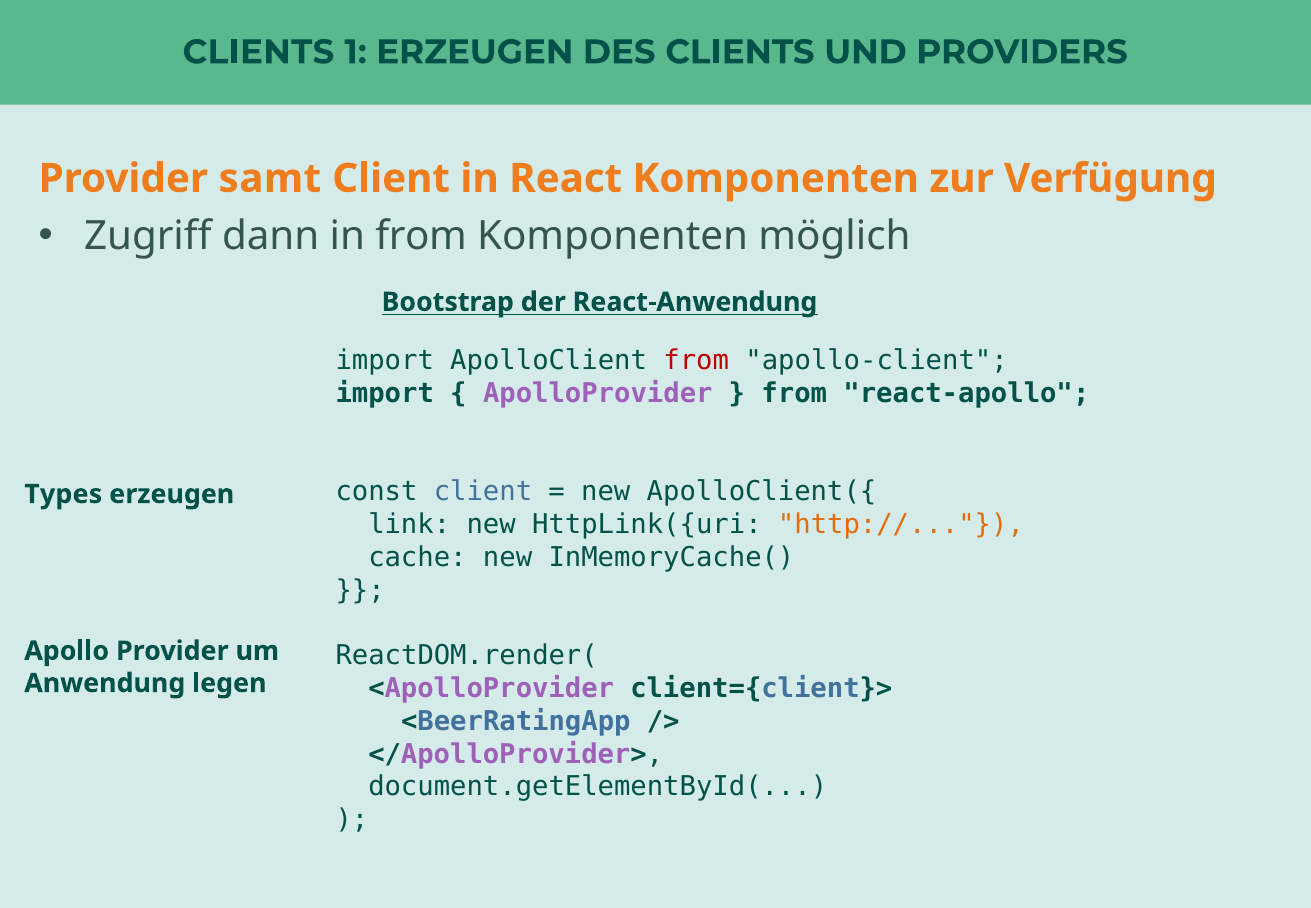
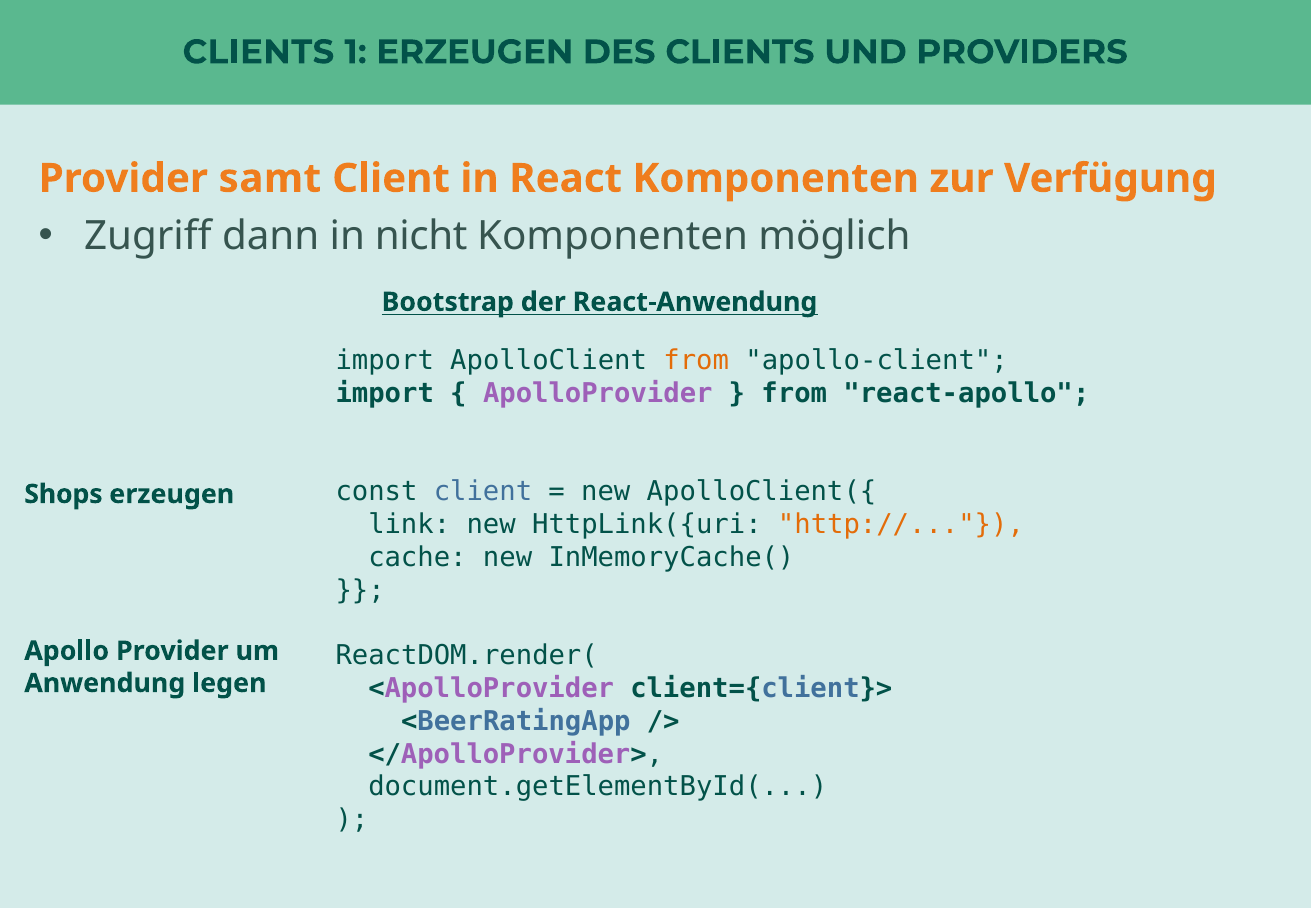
in from: from -> nicht (421, 236)
from colour: red -> orange (696, 360)
Types: Types -> Shops (63, 494)
